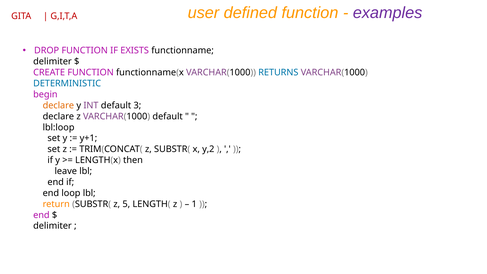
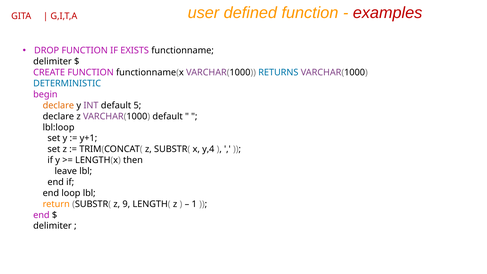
examples colour: purple -> red (388, 13)
3: 3 -> 5 (137, 105)
y,2: y,2 -> y,4 (208, 149)
5: 5 -> 9 (126, 204)
